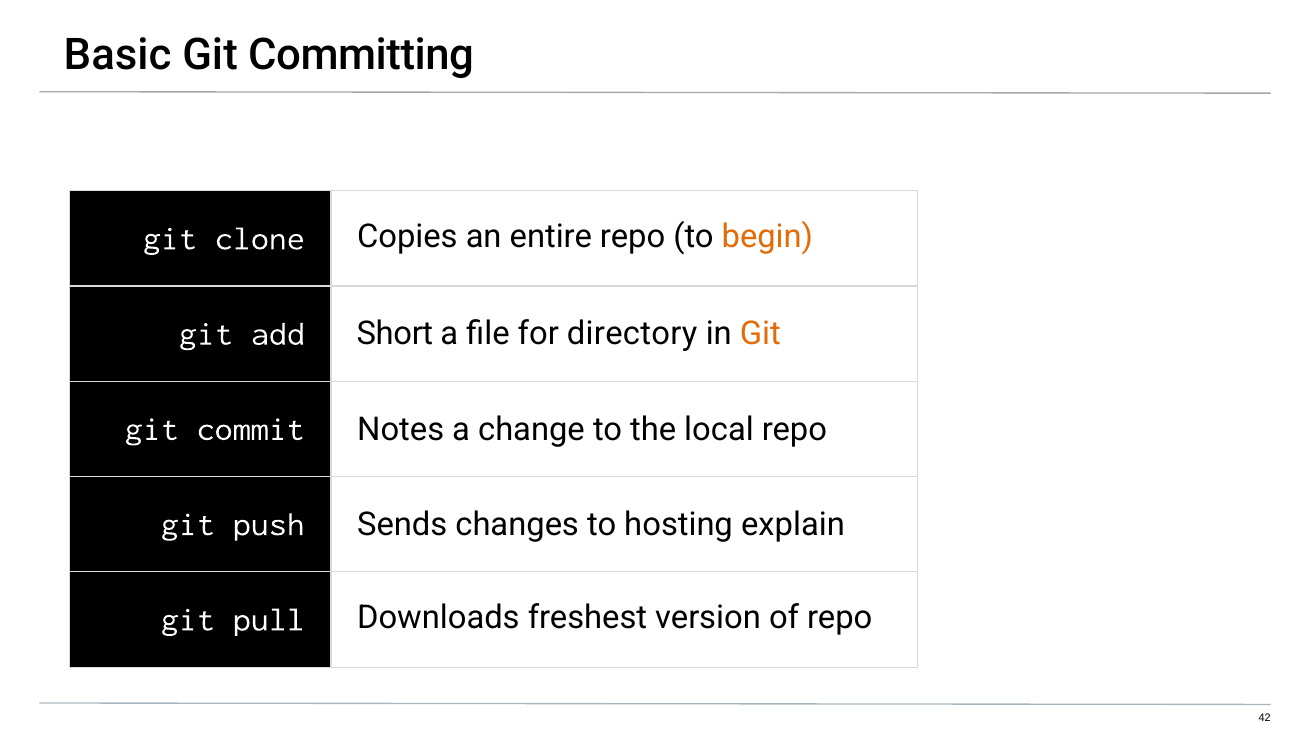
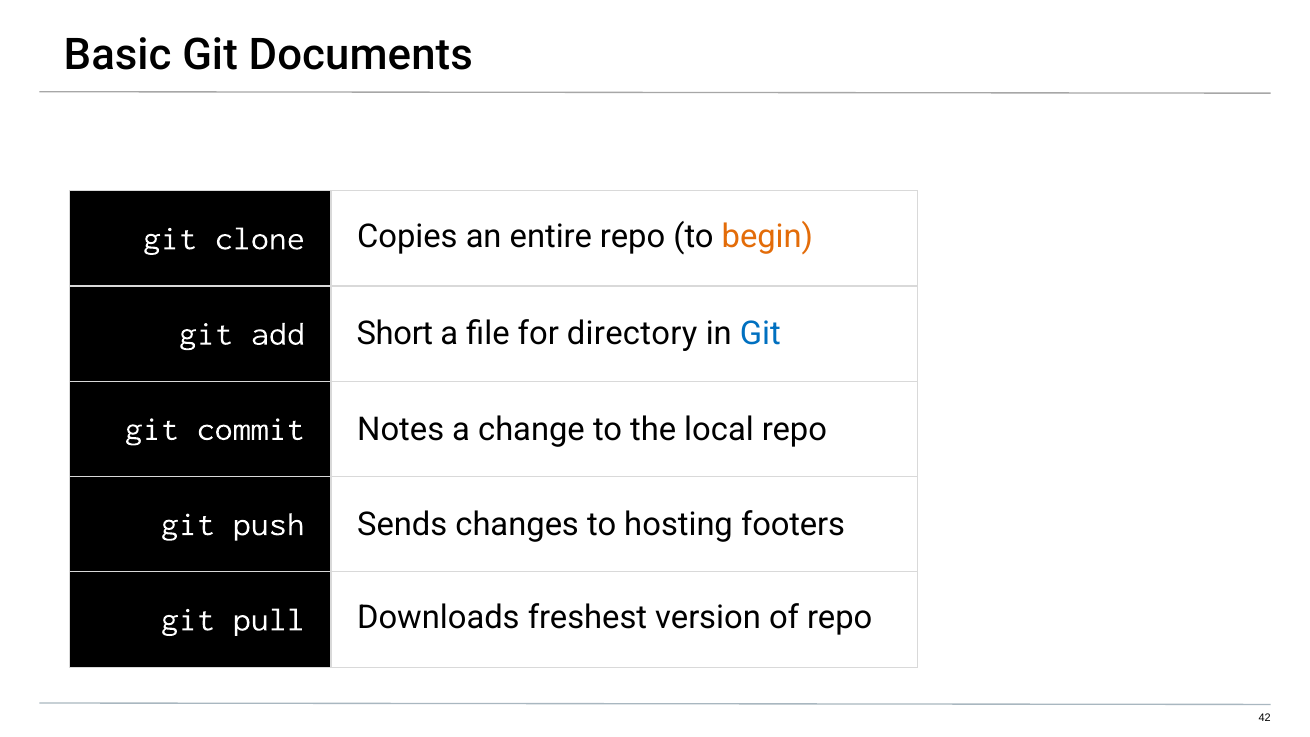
Committing: Committing -> Documents (361, 55)
Git colour: orange -> blue (760, 334)
explain: explain -> footers (793, 524)
